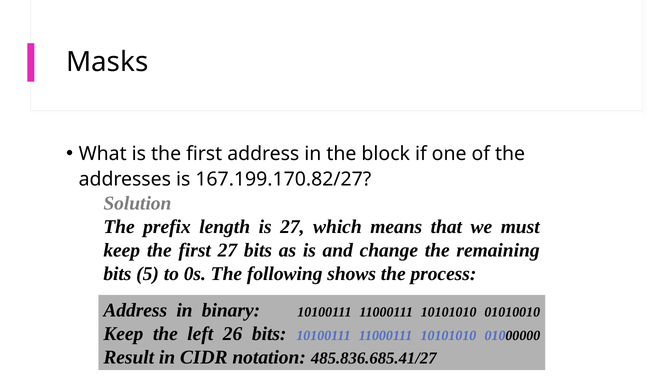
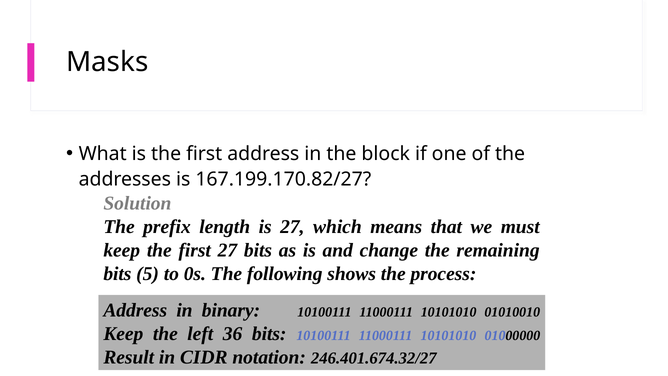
26: 26 -> 36 (233, 334)
485.836.685.41/27: 485.836.685.41/27 -> 246.401.674.32/27 (374, 358)
